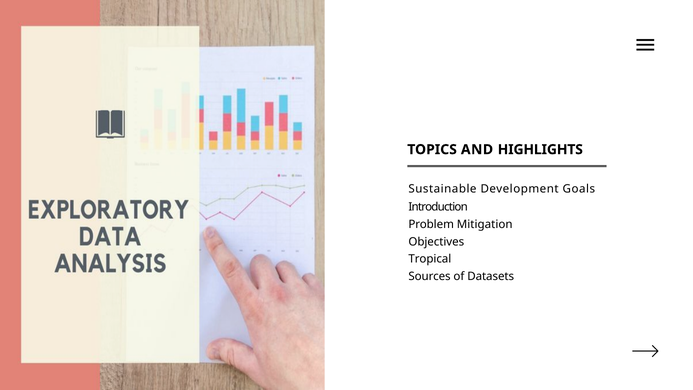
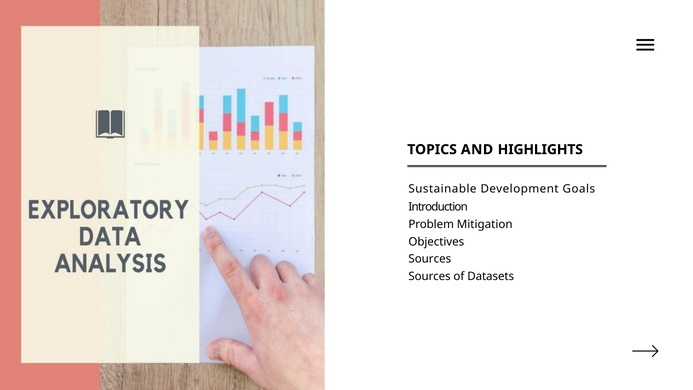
Tropical: Tropical -> Sources (430, 259)
